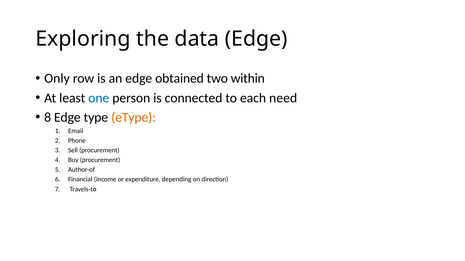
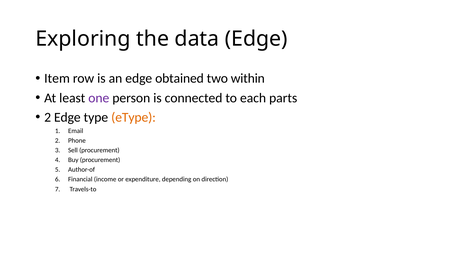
Only: Only -> Item (57, 79)
one colour: blue -> purple (99, 98)
need: need -> parts (283, 98)
8: 8 -> 2 (48, 118)
